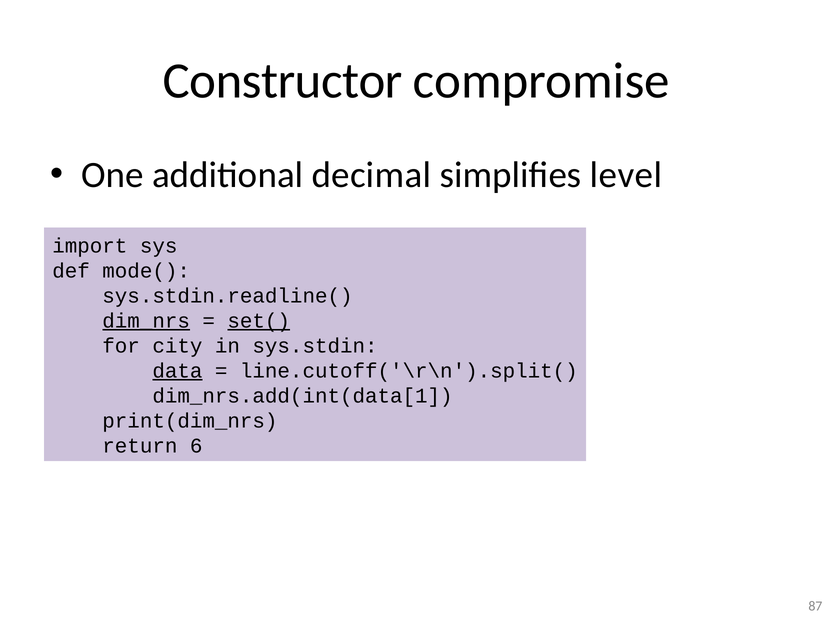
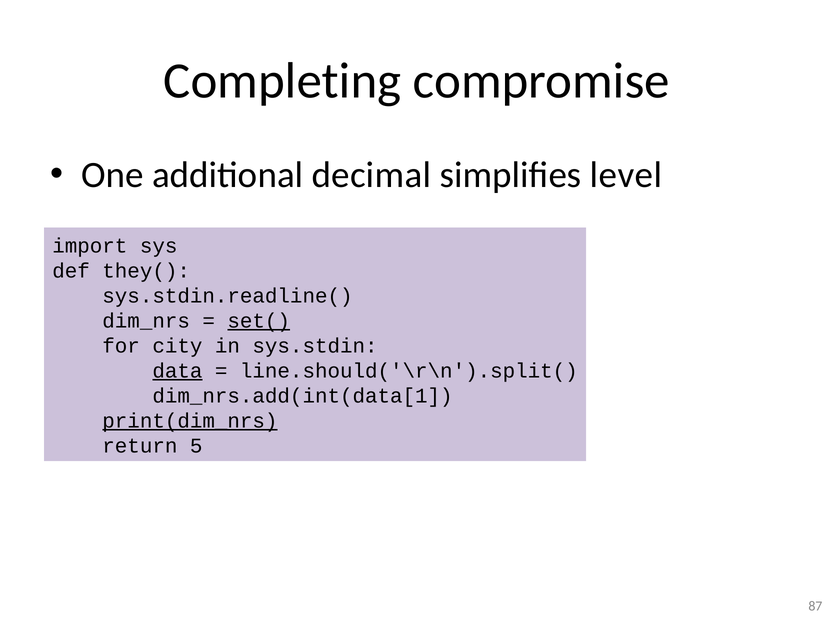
Constructor: Constructor -> Completing (282, 81)
mode(: mode( -> they( (146, 270)
dim_nrs underline: present -> none (146, 320)
line.cutoff('\r\n').split(: line.cutoff('\r\n').split( -> line.should('\r\n').split( (409, 371)
print(dim_nrs underline: none -> present (190, 421)
6: 6 -> 5 (196, 446)
